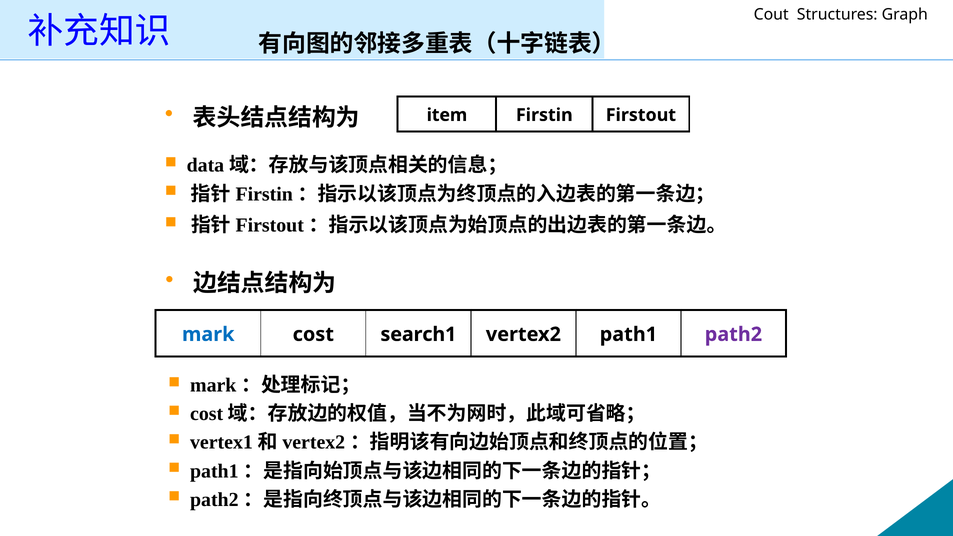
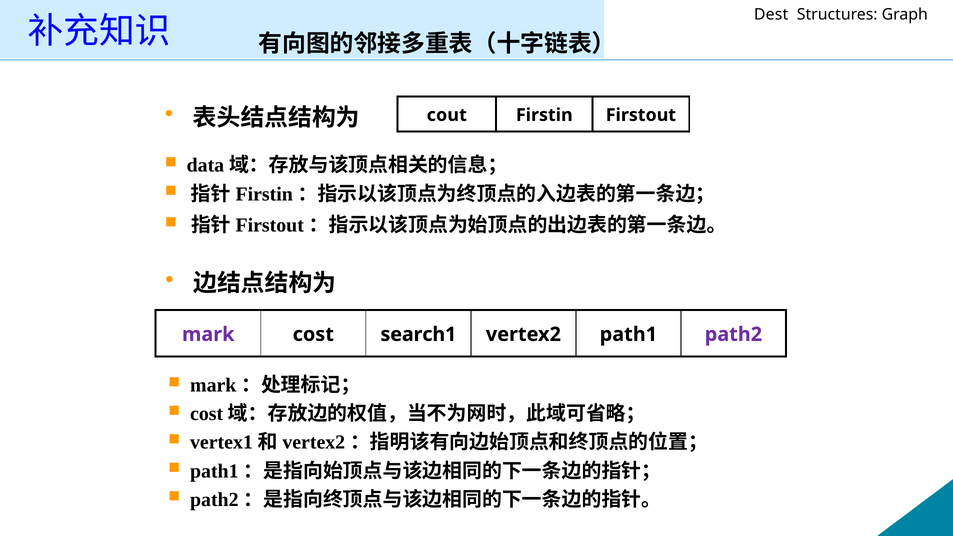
Cout: Cout -> Dest (771, 15)
item: item -> cout (447, 115)
mark colour: blue -> purple (208, 334)
